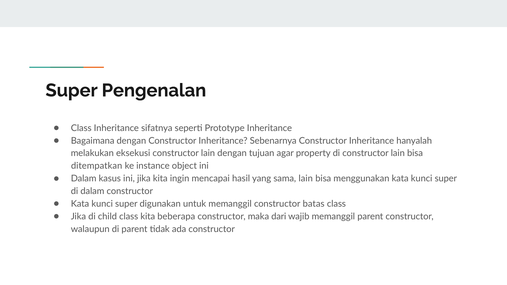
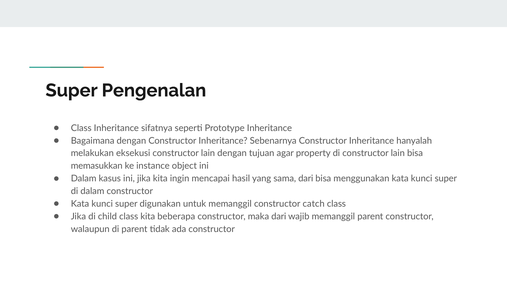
ditempatkan: ditempatkan -> memasukkan (97, 166)
sama lain: lain -> dari (306, 179)
batas: batas -> catch (314, 204)
